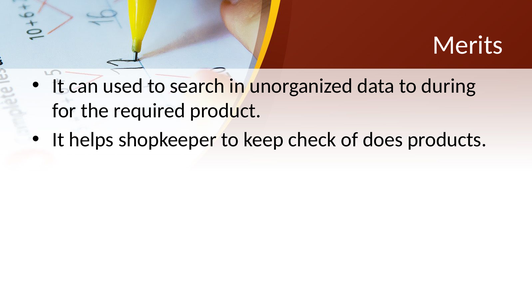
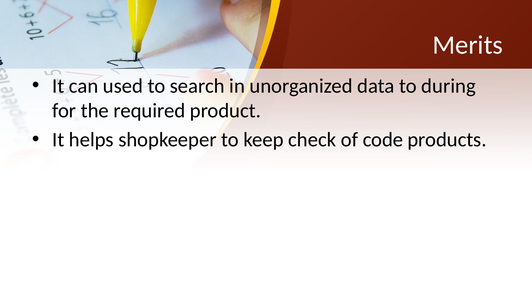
does: does -> code (383, 140)
